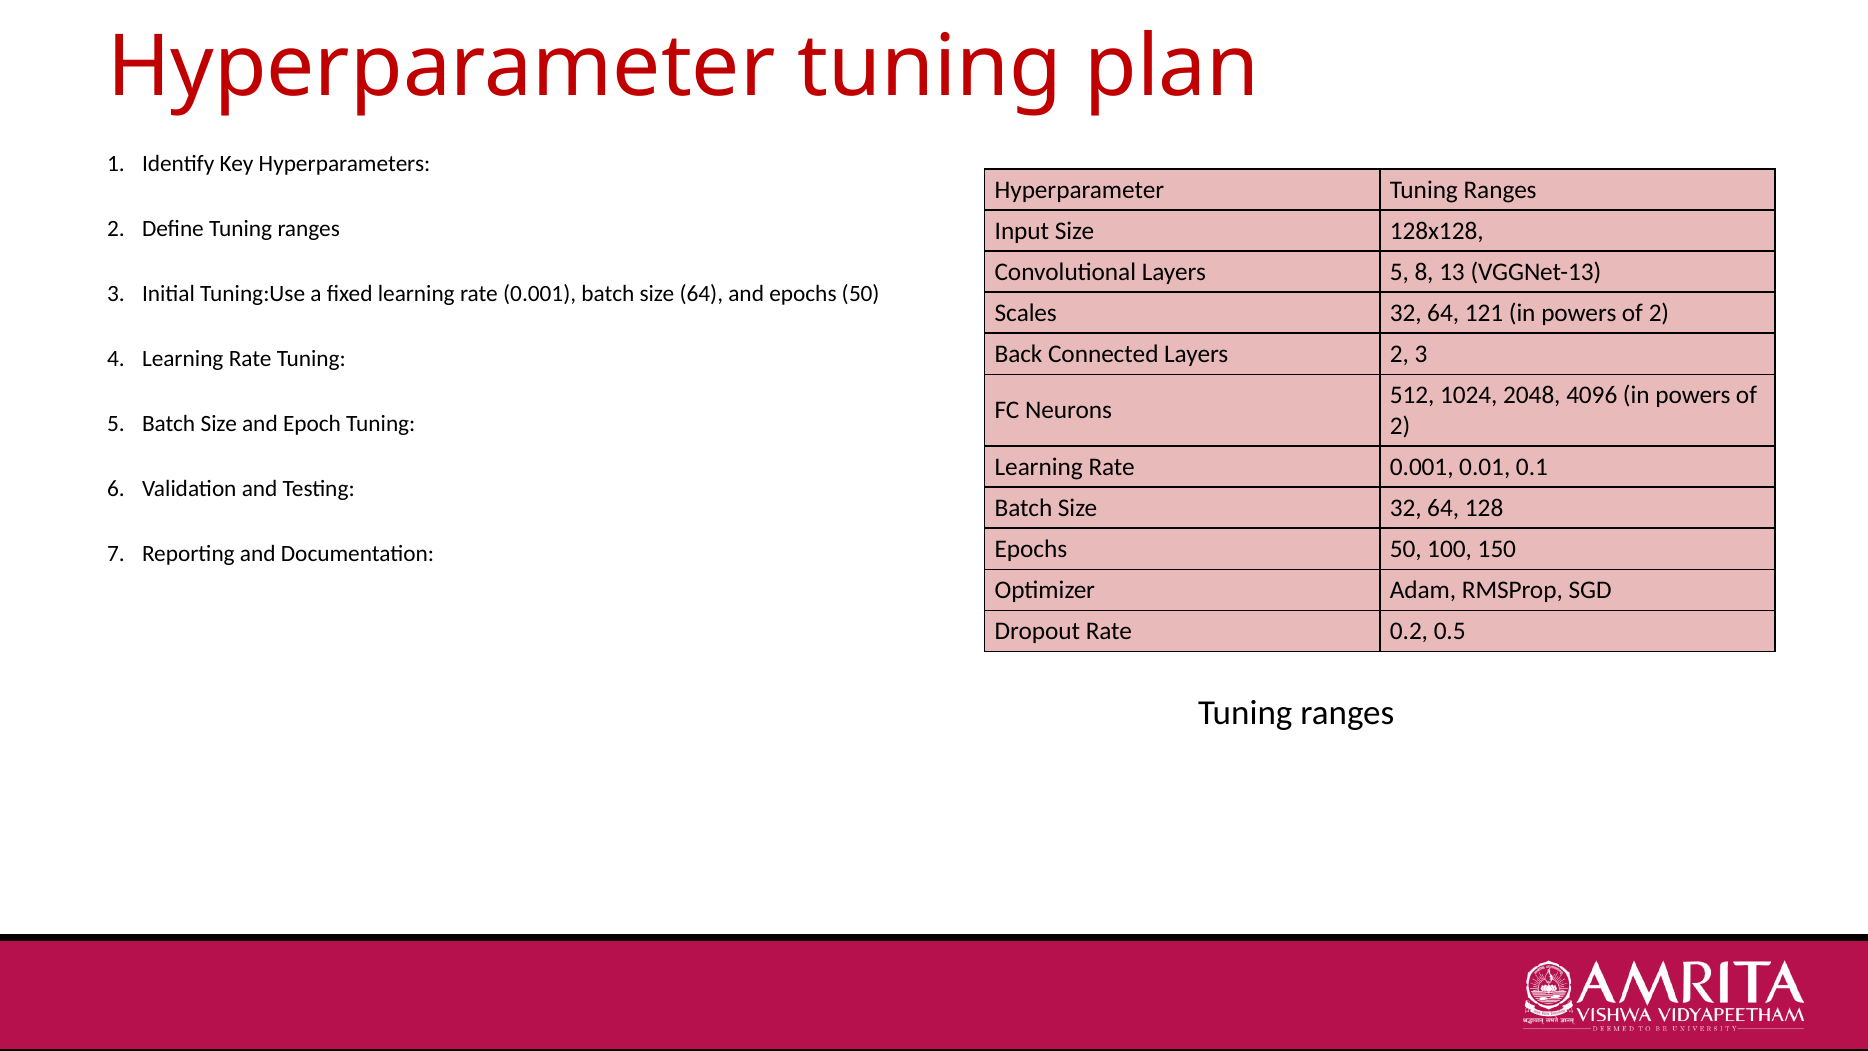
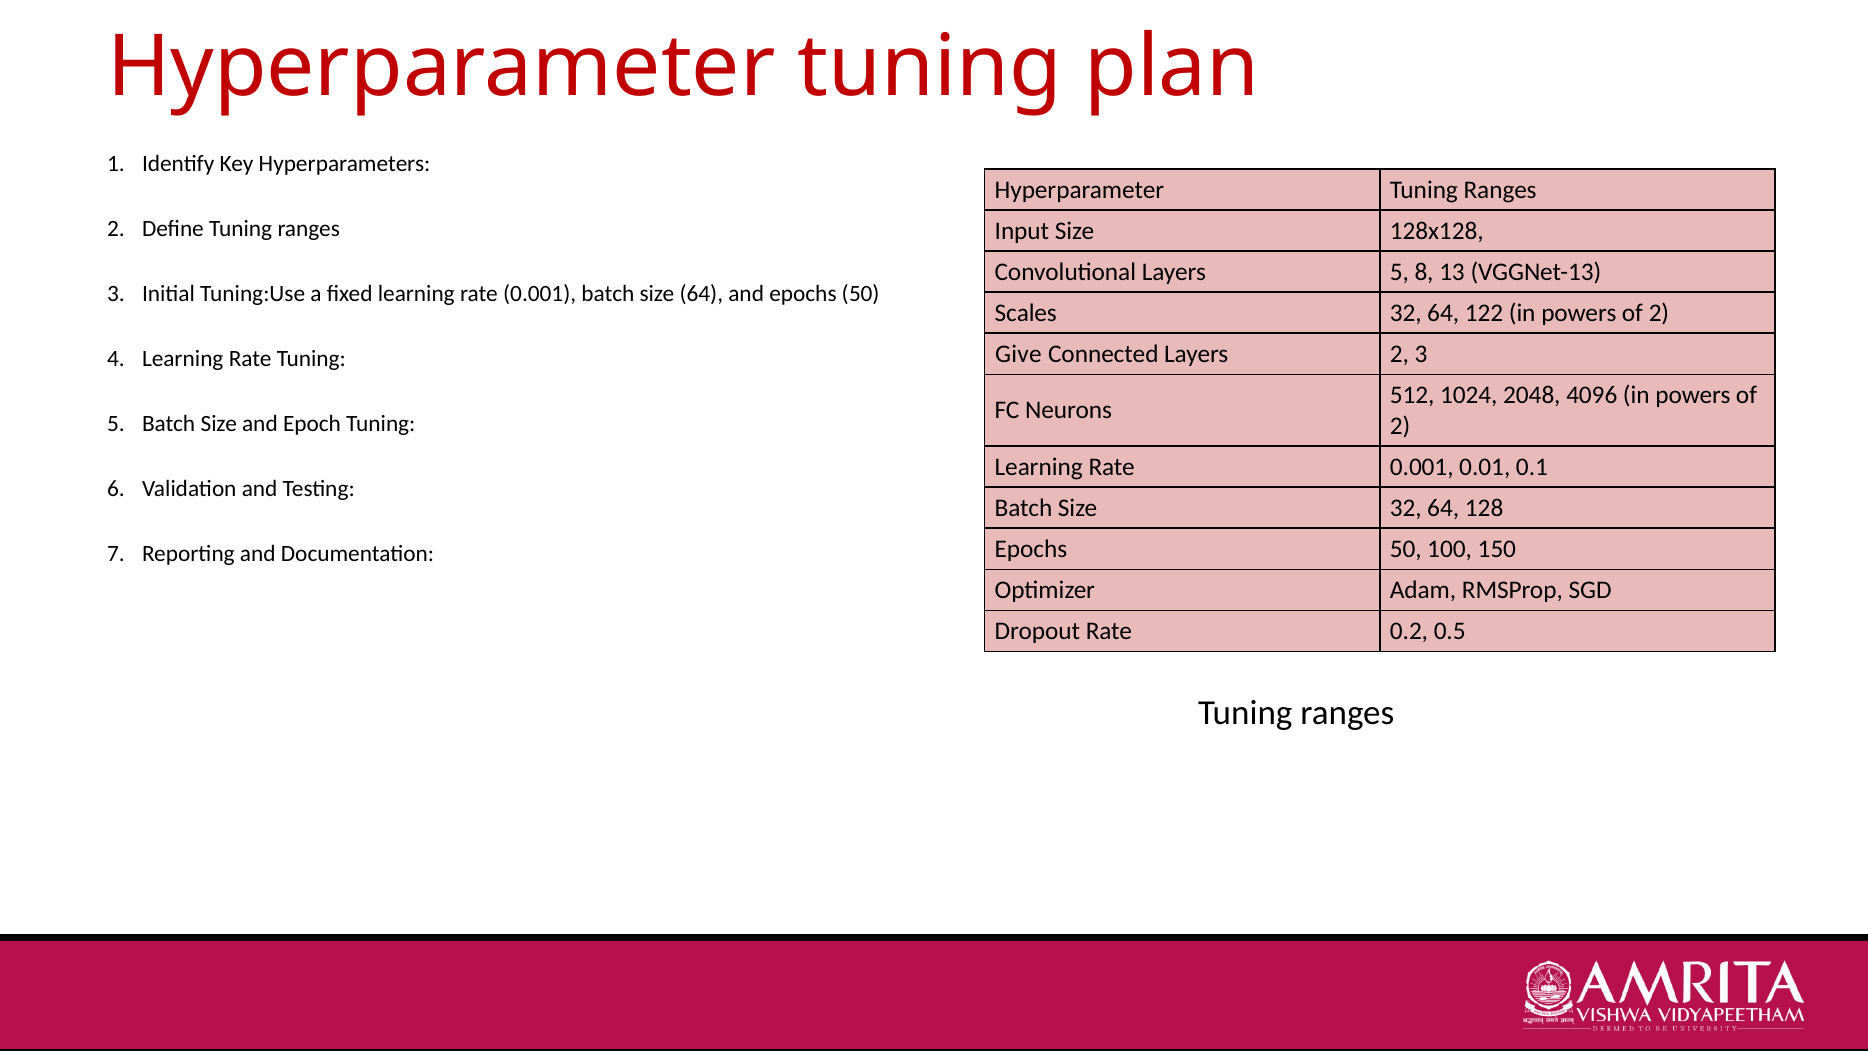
121: 121 -> 122 (1484, 313)
Back: Back -> Give (1018, 354)
